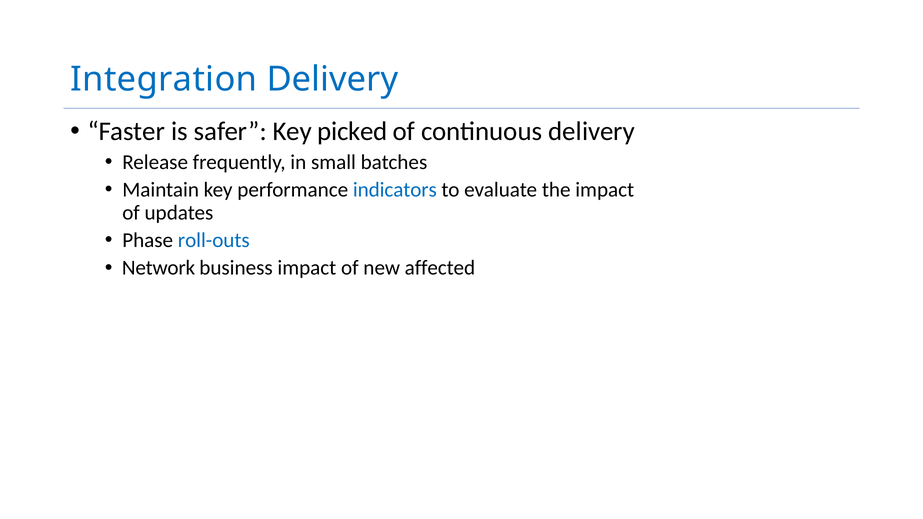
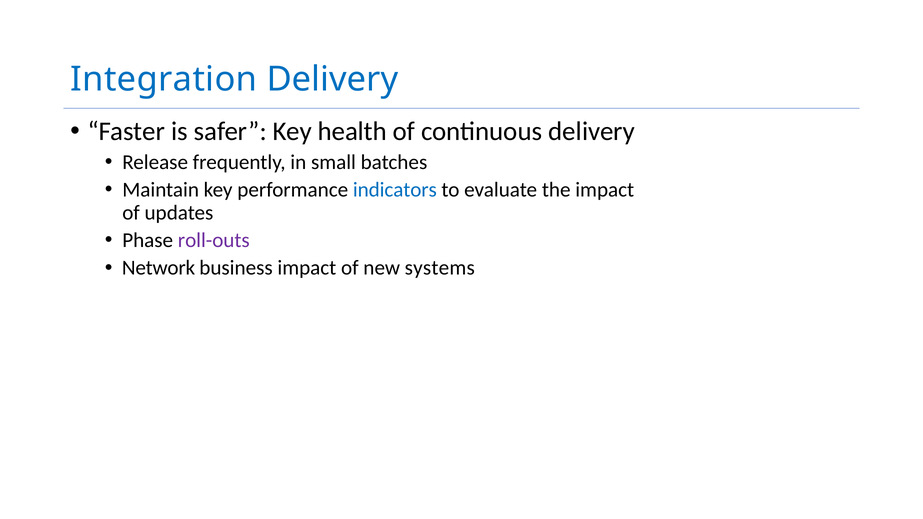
picked: picked -> health (352, 131)
roll-outs colour: blue -> purple (214, 240)
affected: affected -> systems (440, 268)
